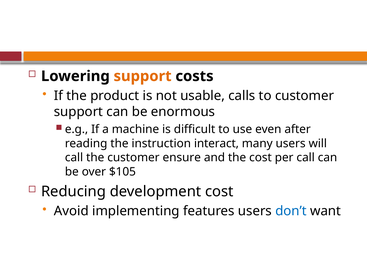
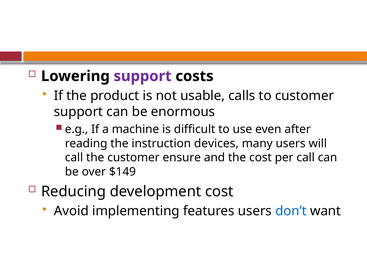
support colour: orange -> purple (143, 76)
interact: interact -> devices (216, 143)
$105: $105 -> $149 (122, 171)
